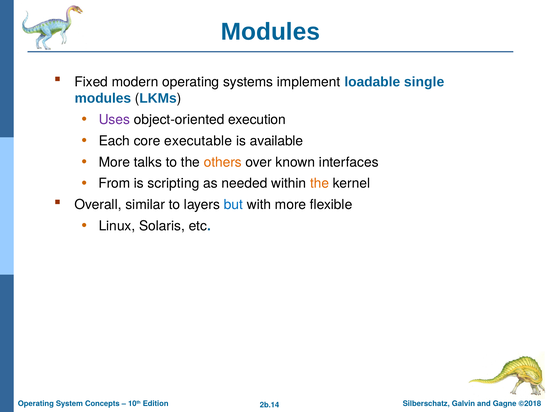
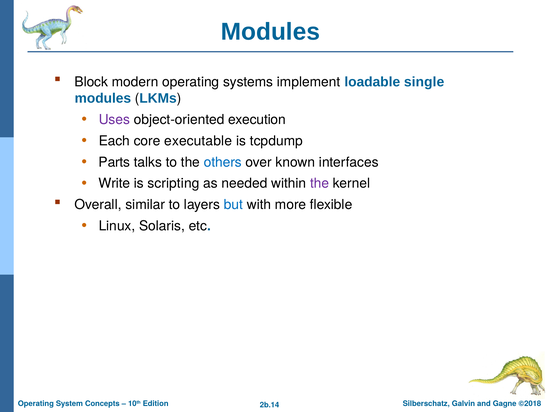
Fixed: Fixed -> Block (91, 82)
available: available -> tcpdump (276, 141)
More: More -> Parts (114, 162)
others colour: orange -> blue (223, 162)
From: From -> Write (114, 184)
the colour: orange -> purple (320, 184)
